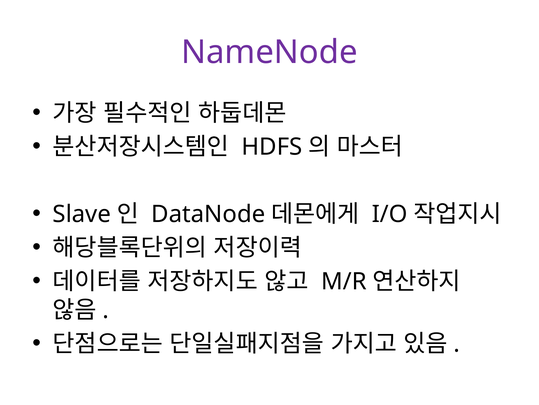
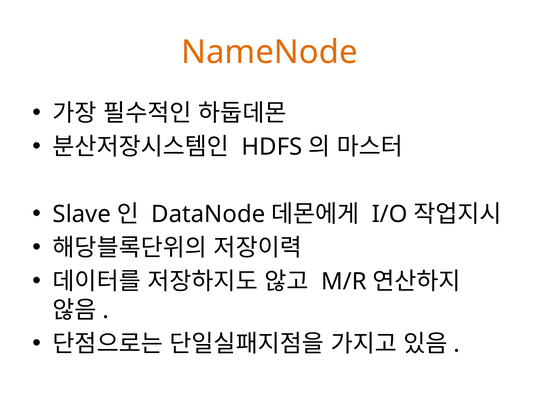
NameNode colour: purple -> orange (269, 52)
